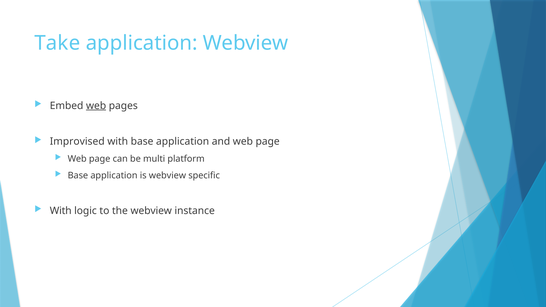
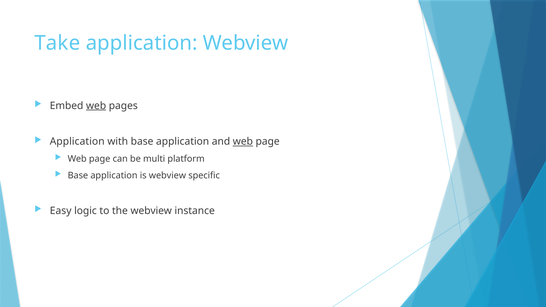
Improvised: Improvised -> Application (77, 142)
web underline: none -> present (243, 142)
With: With -> Easy (61, 211)
